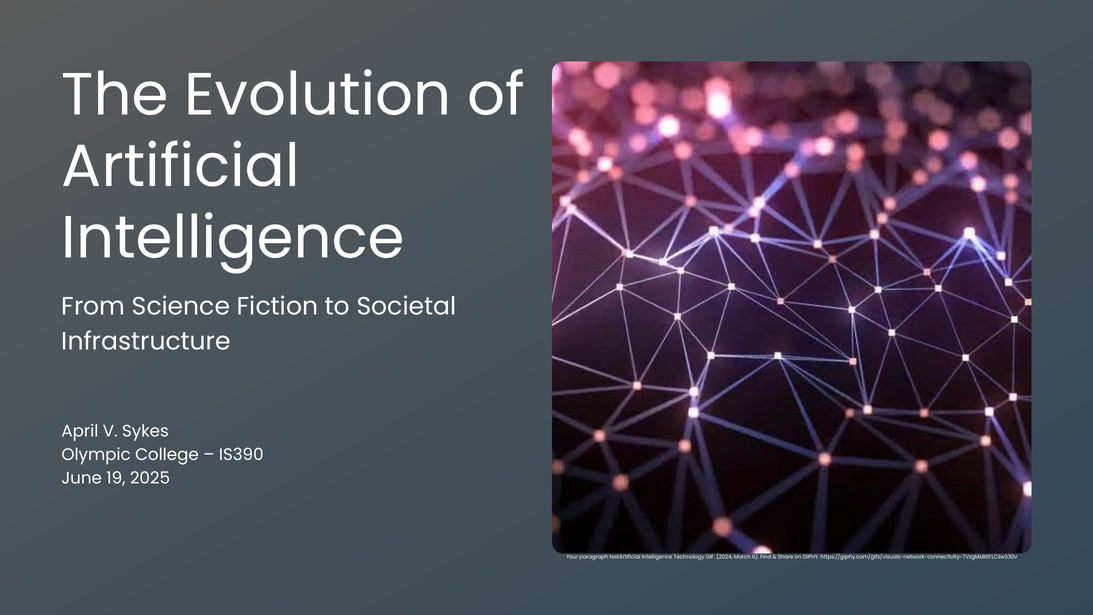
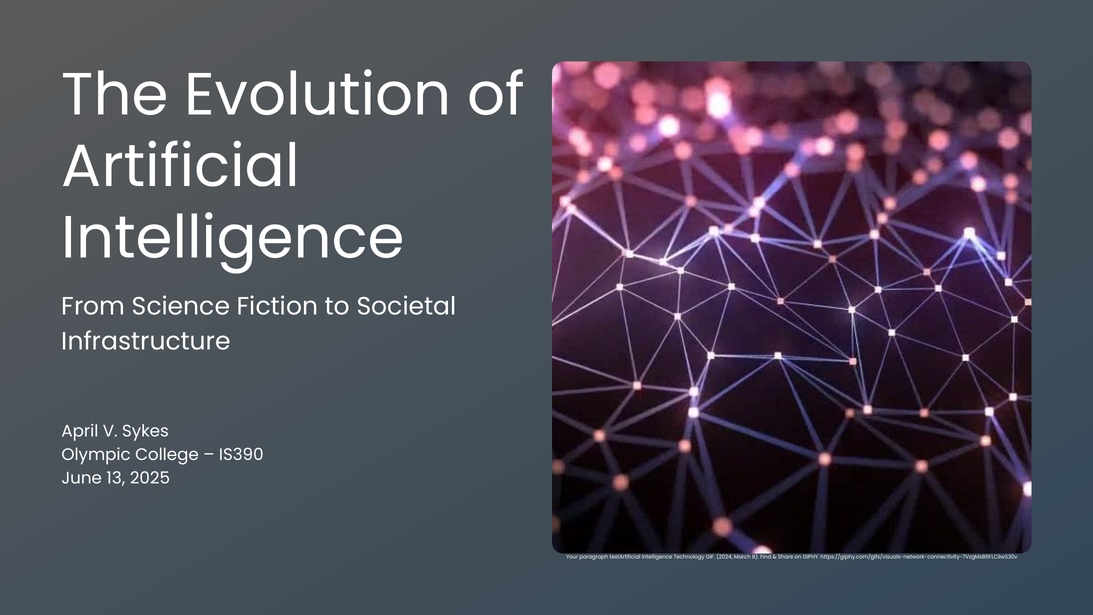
19: 19 -> 13 (116, 478)
